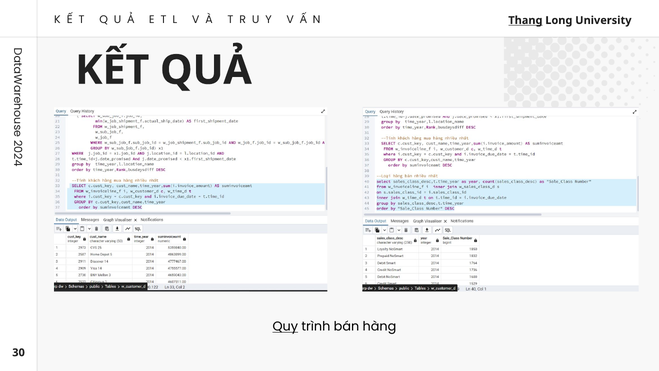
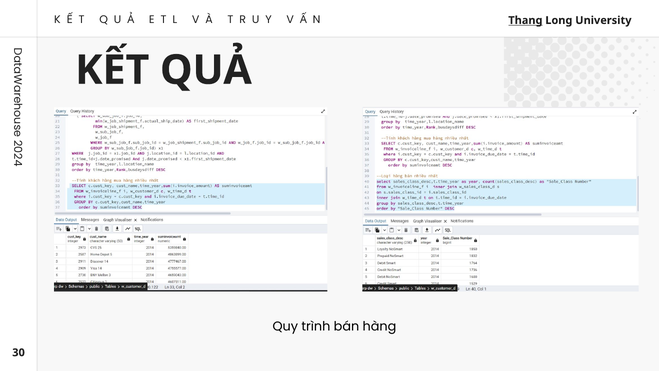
Quy underline: present -> none (285, 326)
